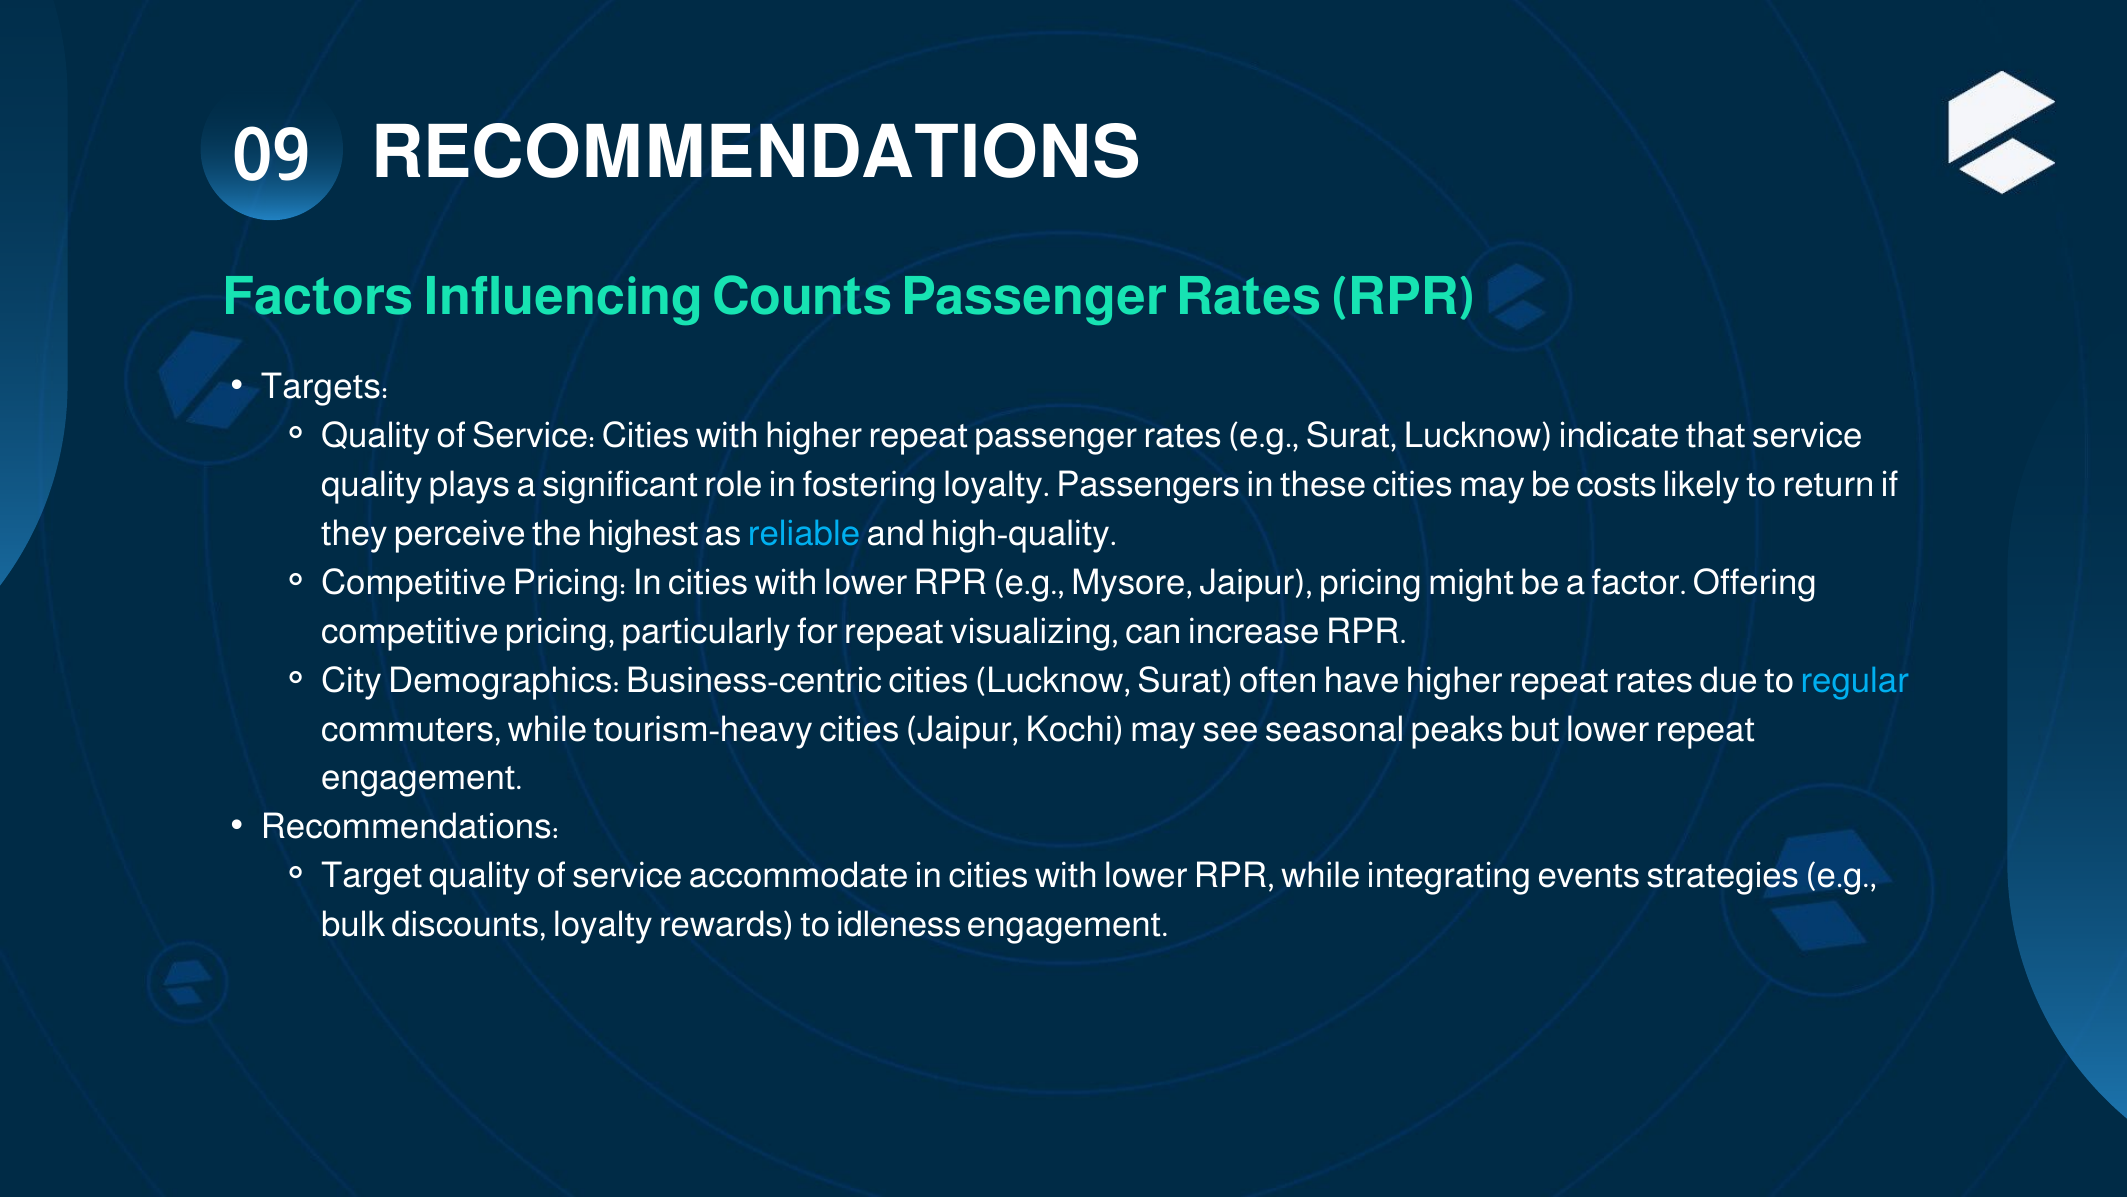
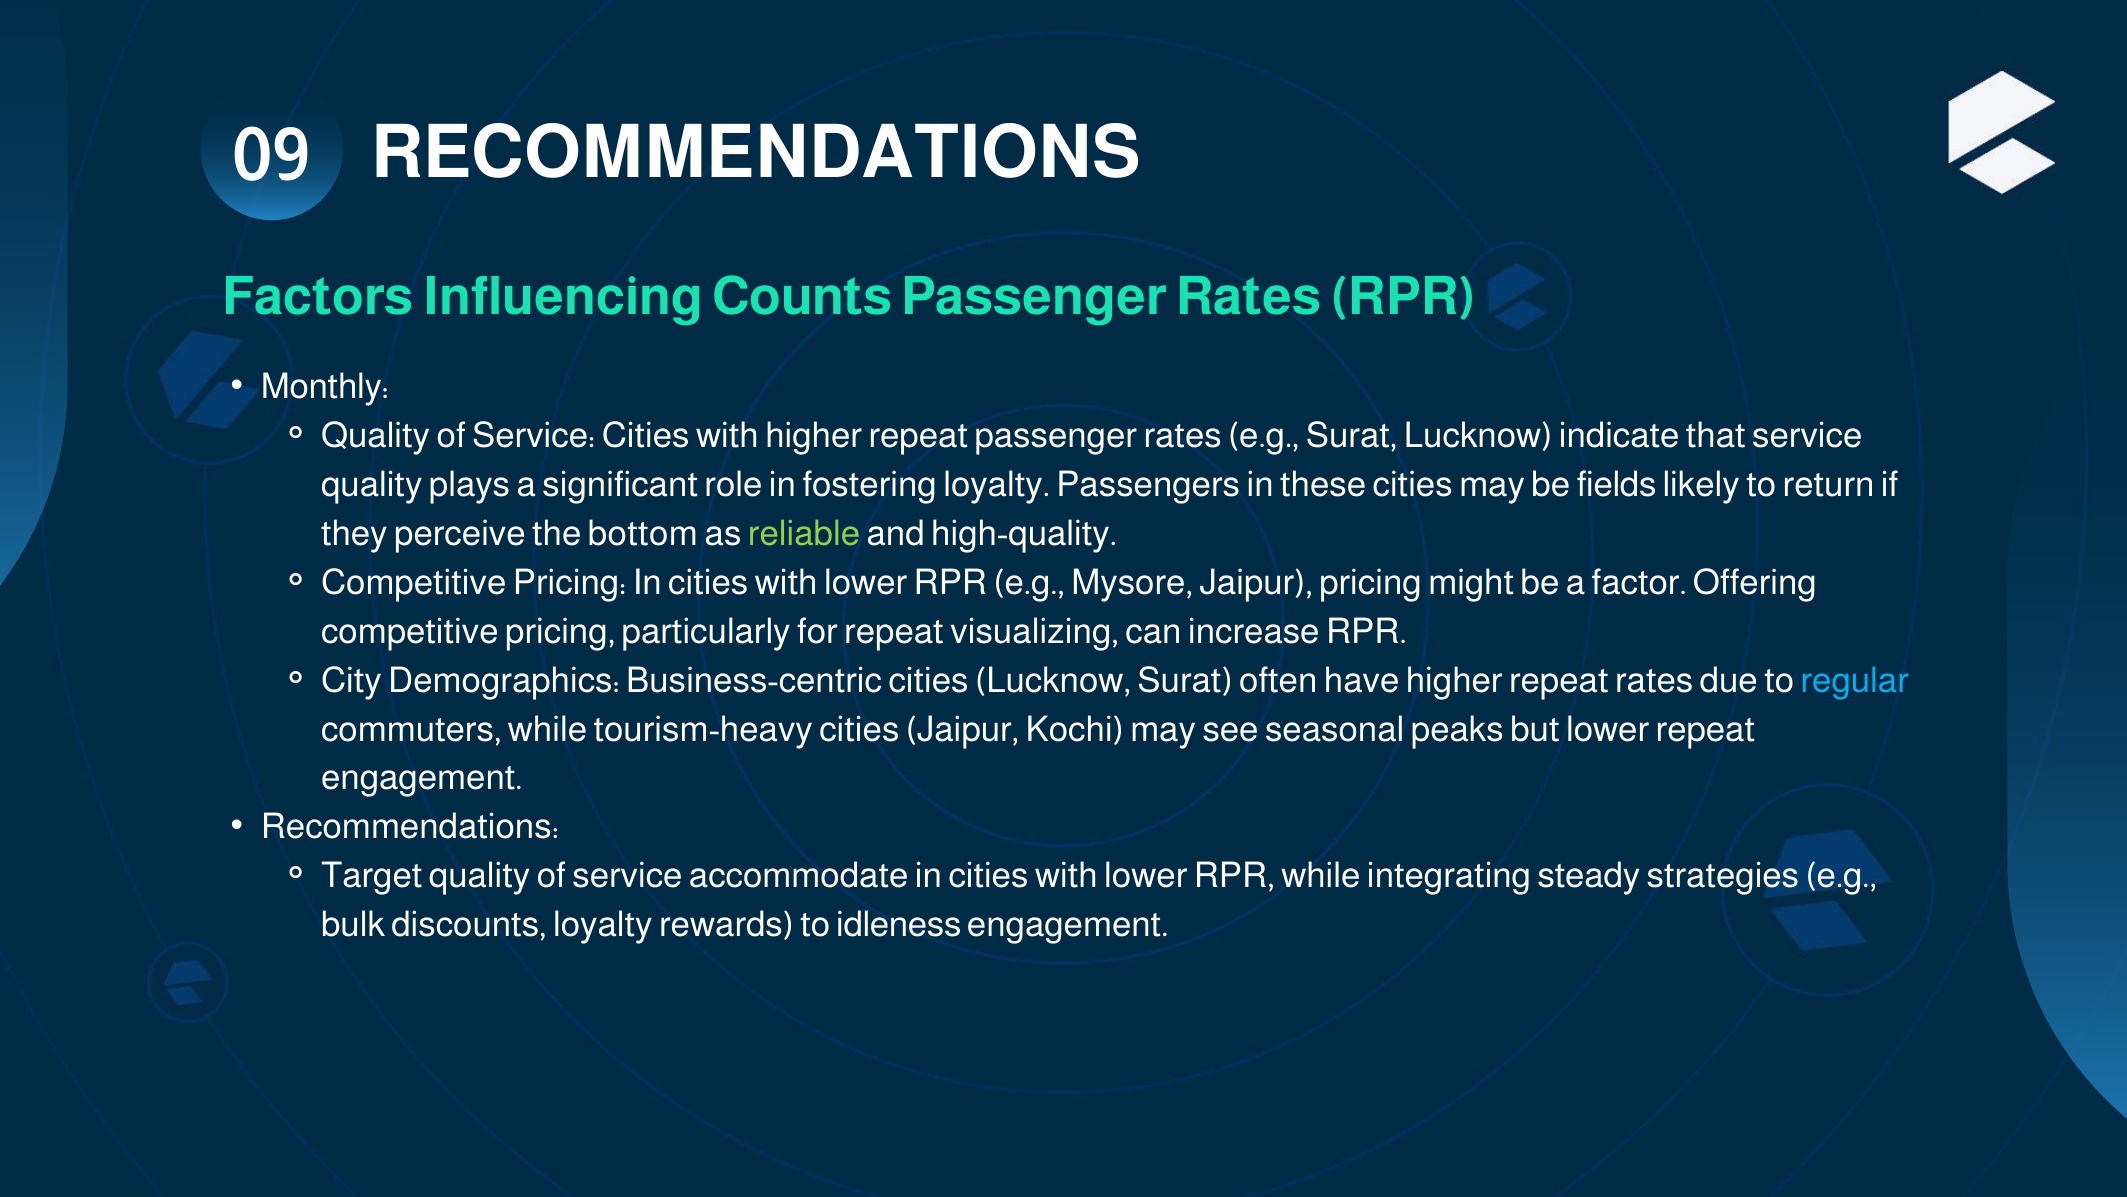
Targets: Targets -> Monthly (325, 387)
costs: costs -> fields (1617, 484)
highest: highest -> bottom (643, 533)
reliable colour: light blue -> light green (804, 533)
events: events -> steady (1589, 876)
